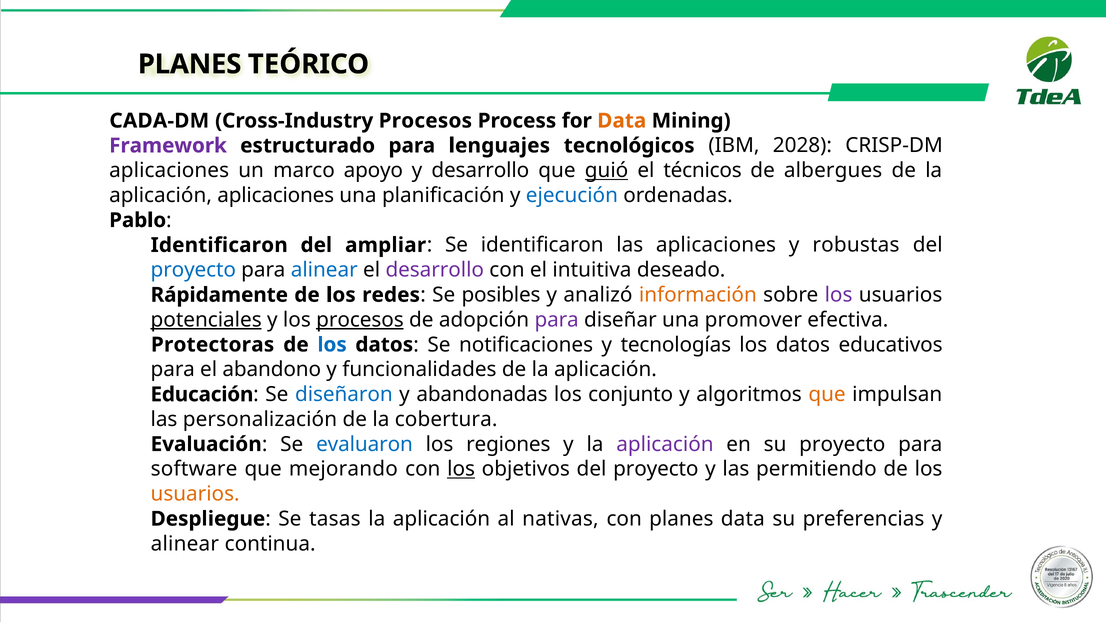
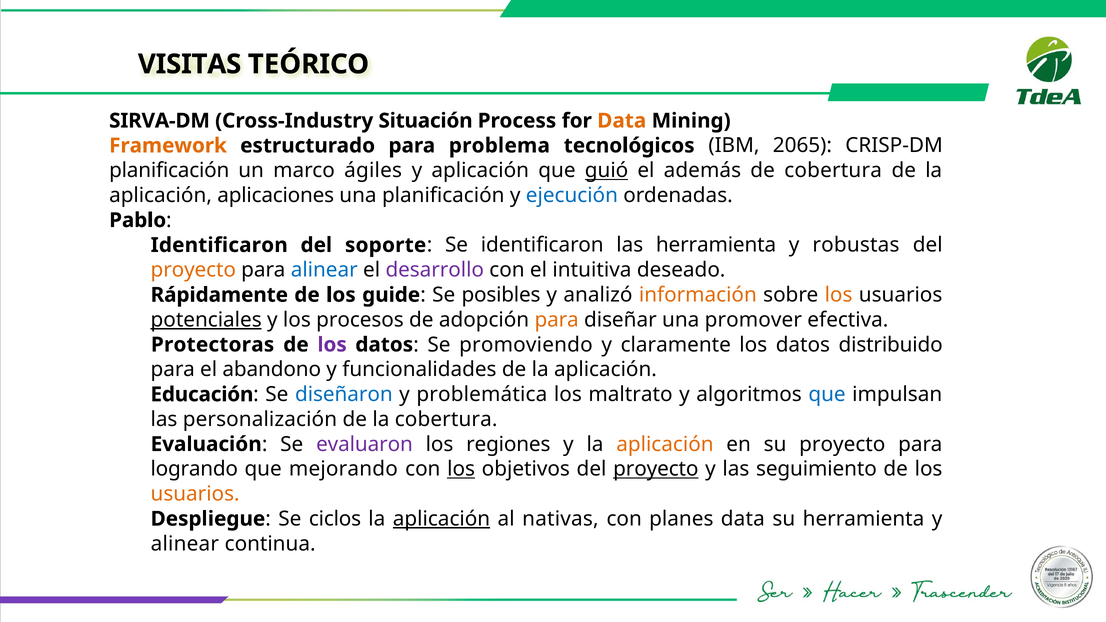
PLANES: PLANES -> VISITAS (190, 64)
CADA-DM: CADA-DM -> SIRVA-DM (160, 121)
Cross-Industry Procesos: Procesos -> Situación (426, 121)
Framework colour: purple -> orange (168, 146)
lenguajes: lenguajes -> problema (499, 146)
2028: 2028 -> 2065 (802, 146)
aplicaciones: aplicaciones -> planificación (169, 171)
apoyo: apoyo -> ágiles (373, 171)
y desarrollo: desarrollo -> aplicación (480, 171)
técnicos: técnicos -> además (702, 171)
de albergues: albergues -> cobertura (833, 171)
ampliar: ampliar -> soporte (386, 245)
las aplicaciones: aplicaciones -> herramienta (716, 245)
proyecto colour: blue -> orange (193, 270)
redes: redes -> guide (391, 295)
los colour: purple -> orange (839, 295)
procesos underline: present -> none (360, 320)
para colour: purple -> orange (557, 320)
los colour: blue -> purple (332, 345)
notificaciones: notificaciones -> promoviendo (526, 345)
tecnologías: tecnologías -> claramente (676, 345)
educativos: educativos -> distribuido (891, 345)
abandonadas: abandonadas -> problemática (482, 395)
conjunto: conjunto -> maltrato (631, 395)
que colour: orange -> blue (827, 395)
evaluaron colour: blue -> purple (365, 444)
aplicación colour: purple -> orange (665, 444)
software: software -> logrando (194, 469)
proyecto underline: none -> present (656, 469)
permitiendo: permitiendo -> seguimiento (816, 469)
tasas: tasas -> ciclos (335, 519)
aplicación underline: none -> present (442, 519)
su preferencias: preferencias -> herramienta (864, 519)
